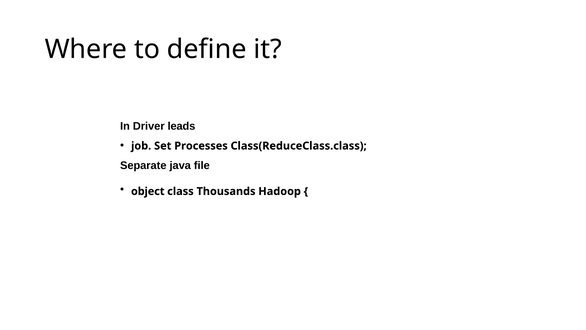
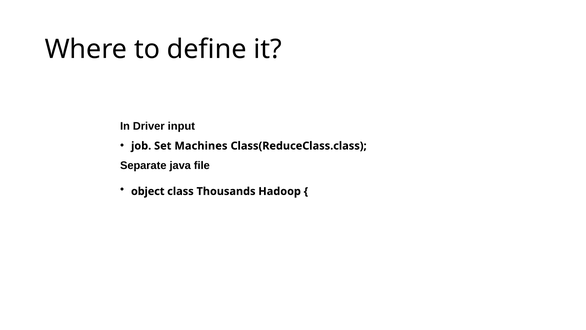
leads: leads -> input (181, 126)
Processes: Processes -> Machines (201, 146)
